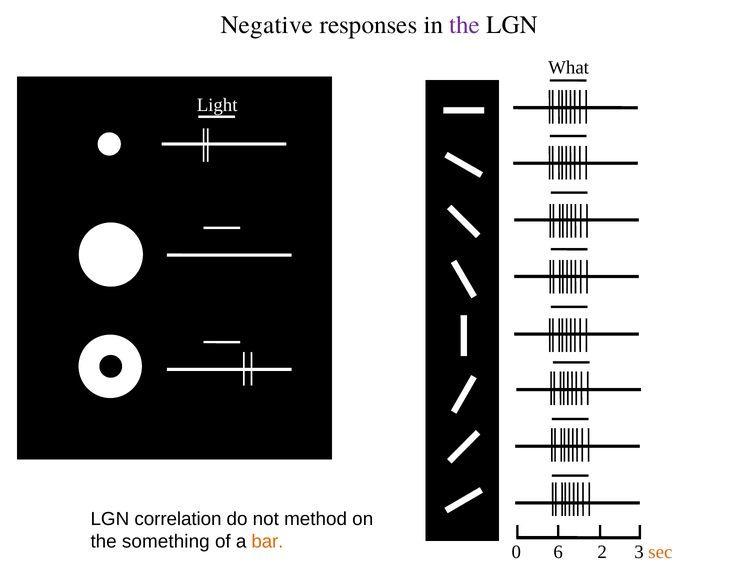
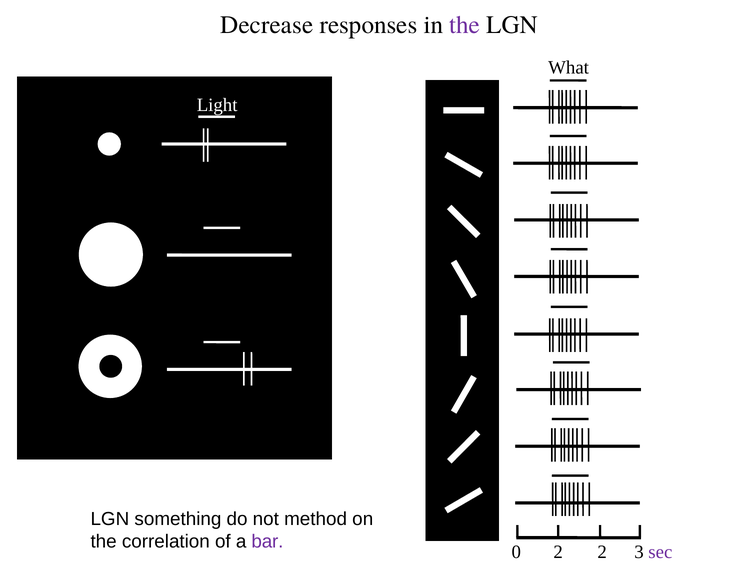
Negative: Negative -> Decrease (267, 25)
correlation: correlation -> something (178, 518)
something: something -> correlation (166, 541)
bar colour: orange -> purple (267, 541)
0 6: 6 -> 2 (558, 552)
sec colour: orange -> purple (660, 552)
